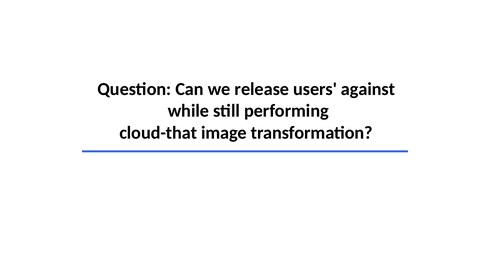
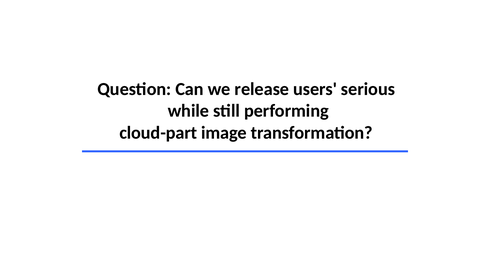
against: against -> serious (368, 89)
cloud-that: cloud-that -> cloud-part (158, 133)
